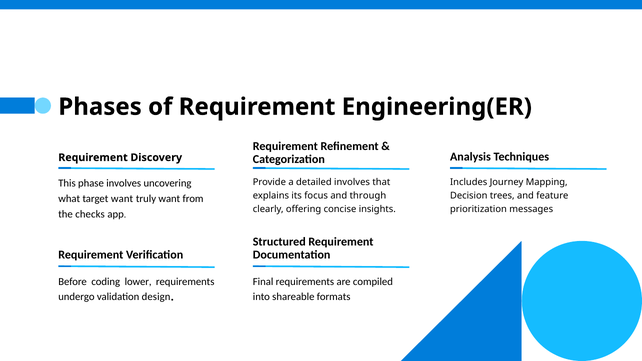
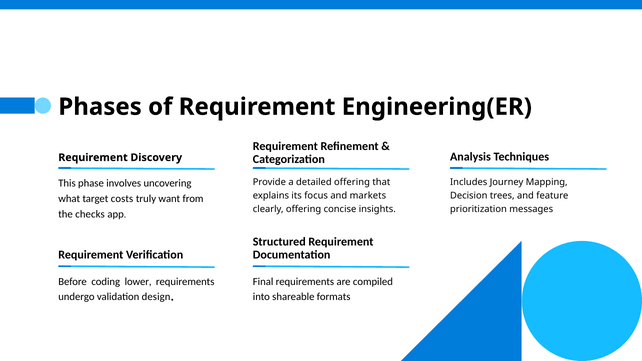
detailed involves: involves -> offering (352, 182)
through: through -> markets (368, 196)
target want: want -> costs (122, 199)
